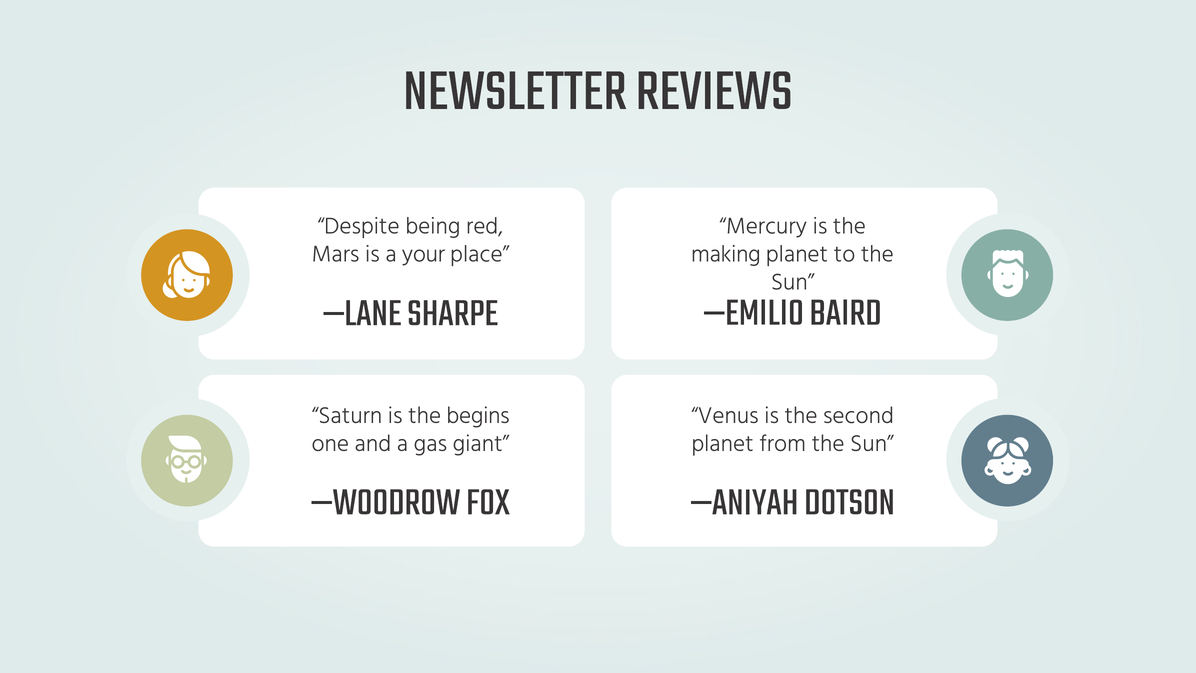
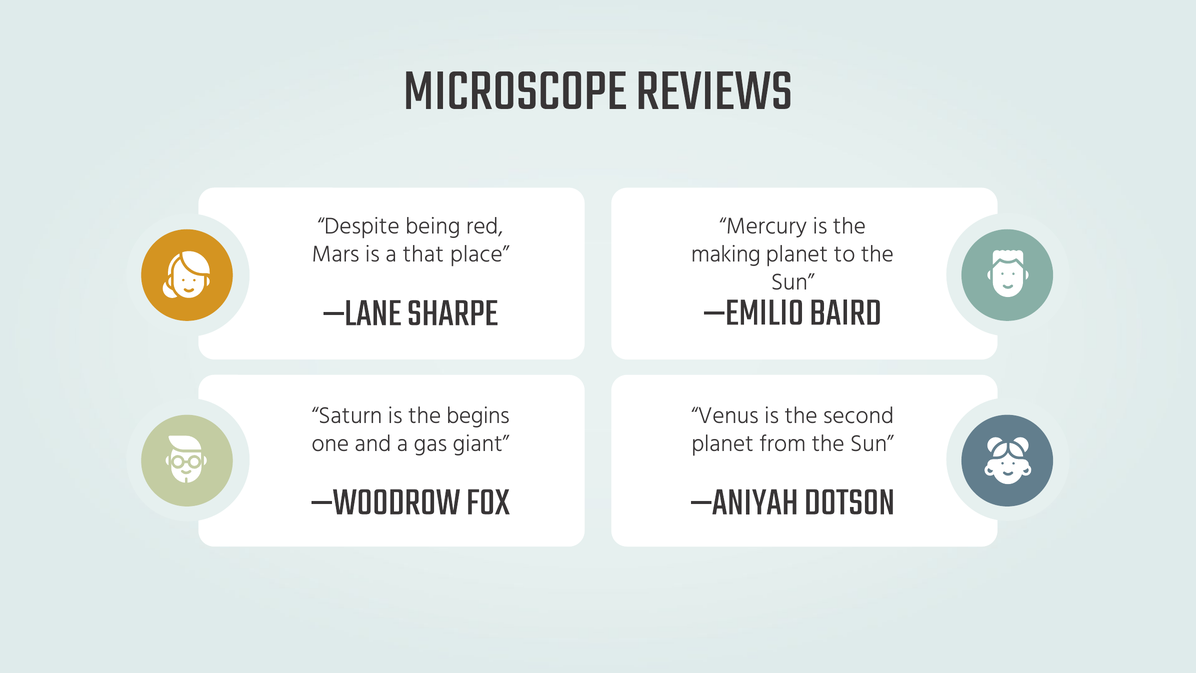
NEWSLETTER: NEWSLETTER -> MICROSCOPE (515, 89)
your: your -> that (423, 254)
